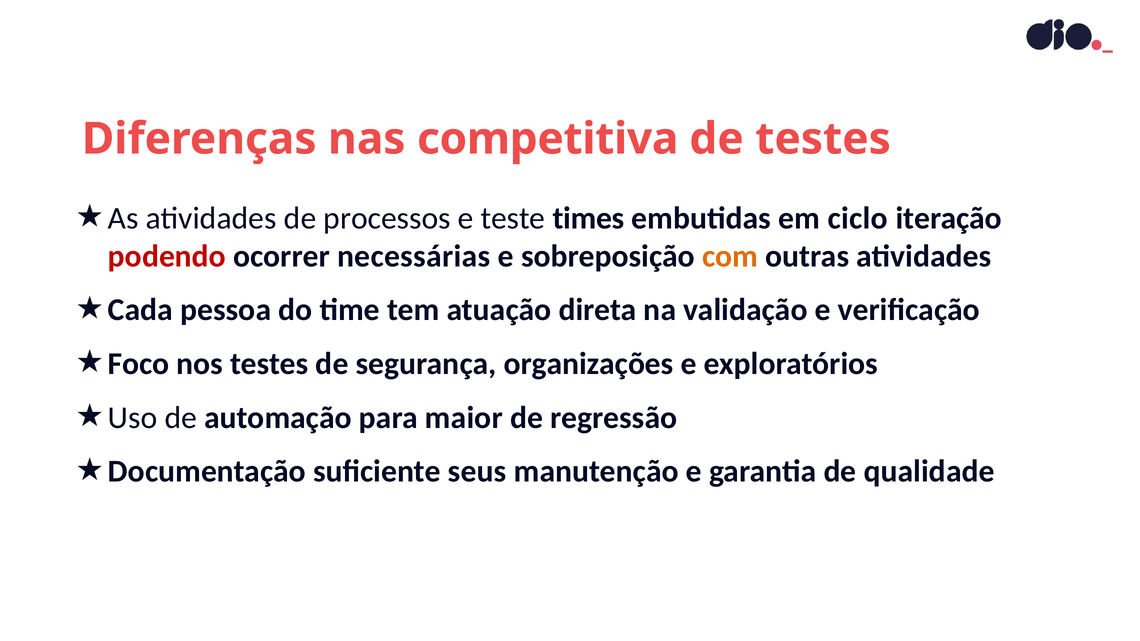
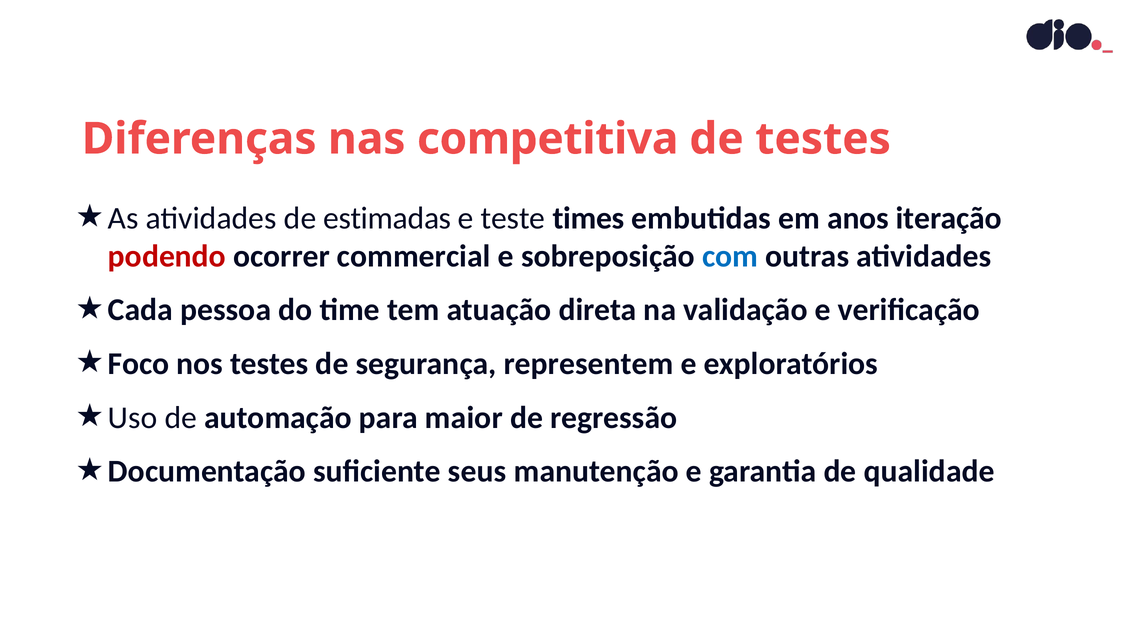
processos: processos -> estimadas (387, 218)
ciclo: ciclo -> anos (858, 218)
necessárias: necessárias -> commercial (414, 256)
com colour: orange -> blue (730, 256)
organizações: organizações -> representem (588, 364)
